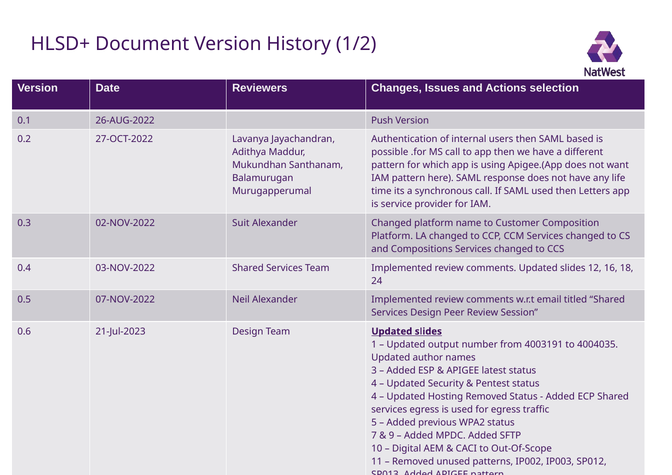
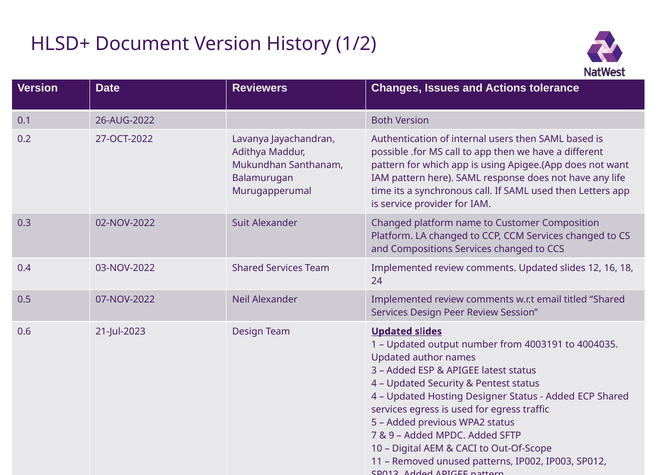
selection: selection -> tolerance (554, 88)
Push: Push -> Both (382, 120)
Hosting Removed: Removed -> Designer (486, 397)
